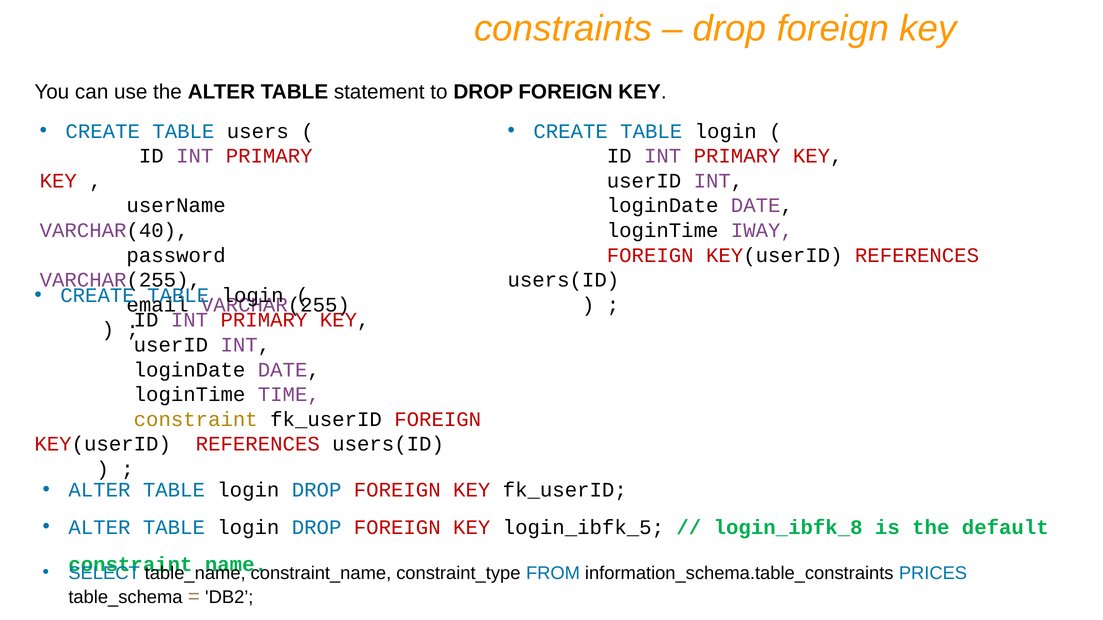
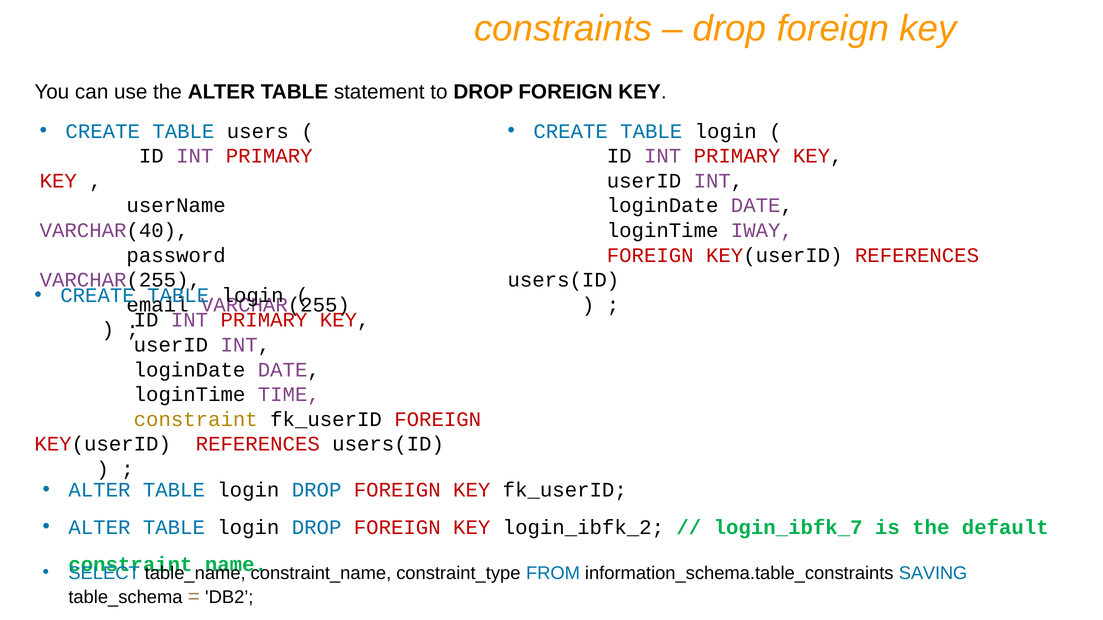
login_ibfk_5: login_ibfk_5 -> login_ibfk_2 (583, 528)
login_ibfk_8: login_ibfk_8 -> login_ibfk_7 (788, 528)
PRICES: PRICES -> SAVING (933, 573)
